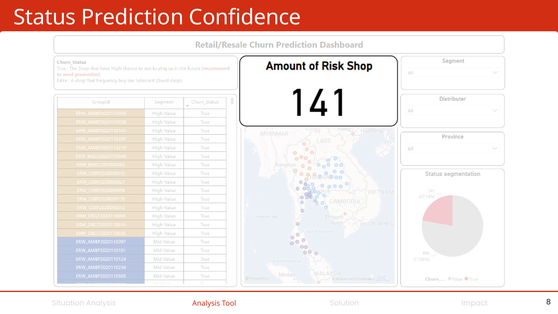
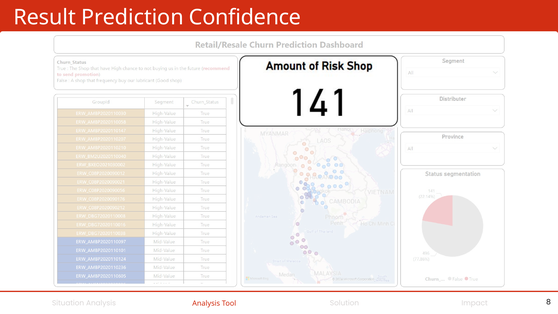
Status: Status -> Result (45, 17)
